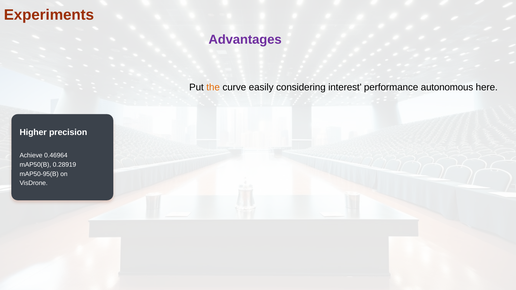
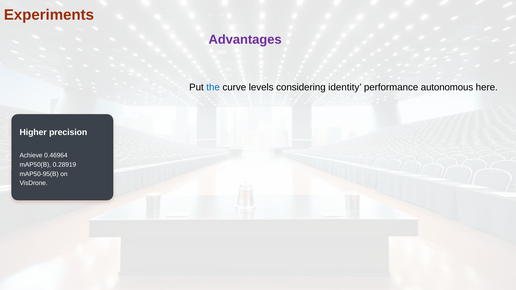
the colour: orange -> blue (213, 87)
easily: easily -> levels (261, 87)
interest: interest -> identity (345, 87)
